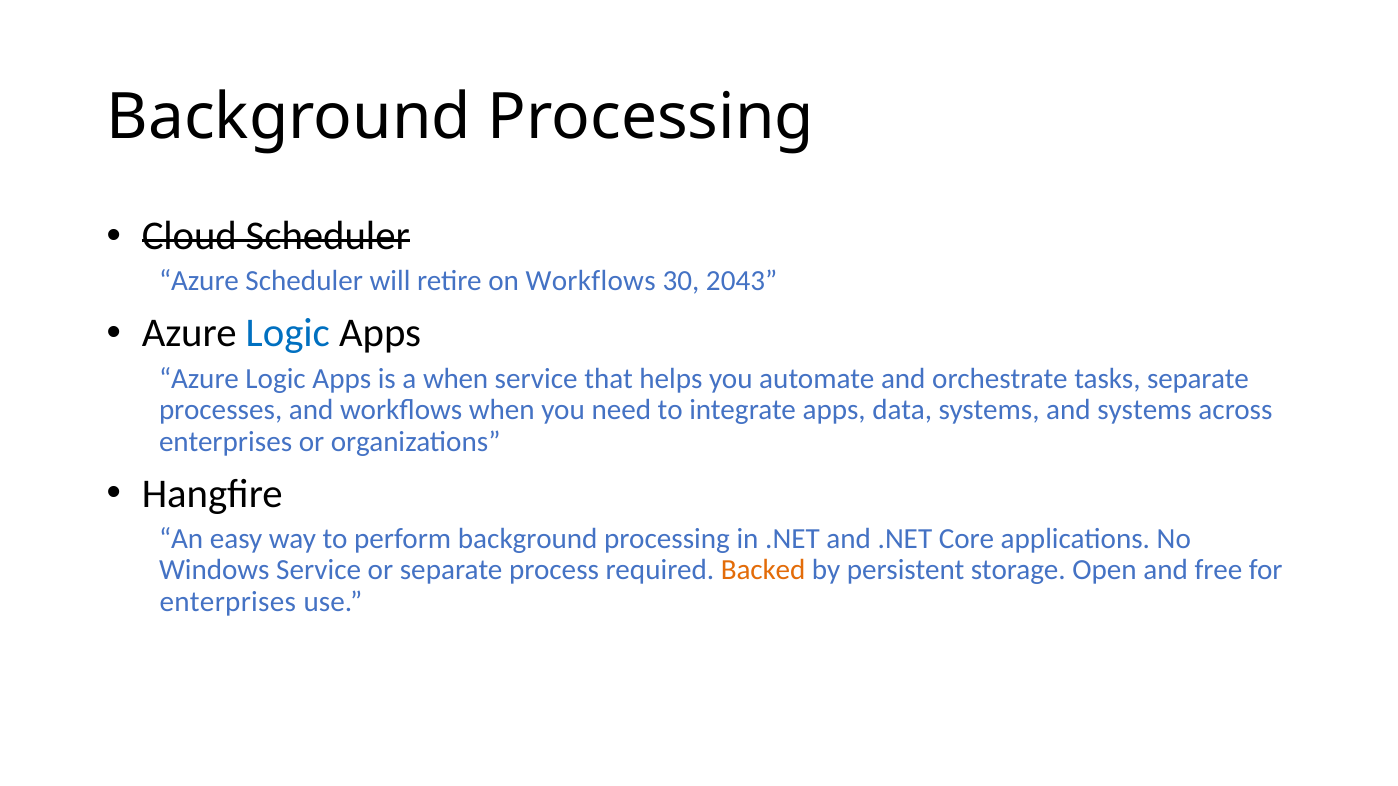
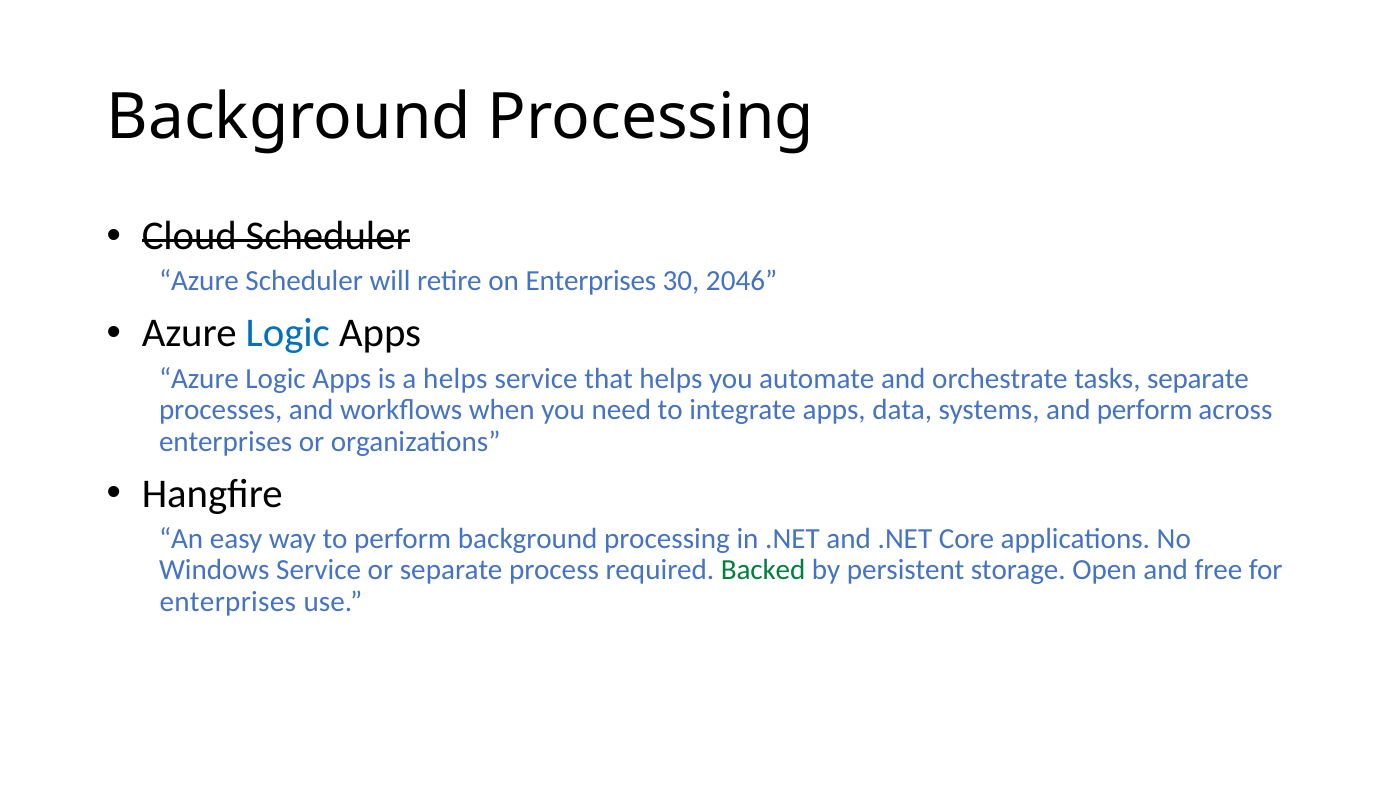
on Workflows: Workflows -> Enterprises (591, 281)
2043: 2043 -> 2046 (742, 281)
a when: when -> helps (455, 379)
and systems: systems -> perform (1145, 410)
Backed colour: orange -> green (763, 570)
